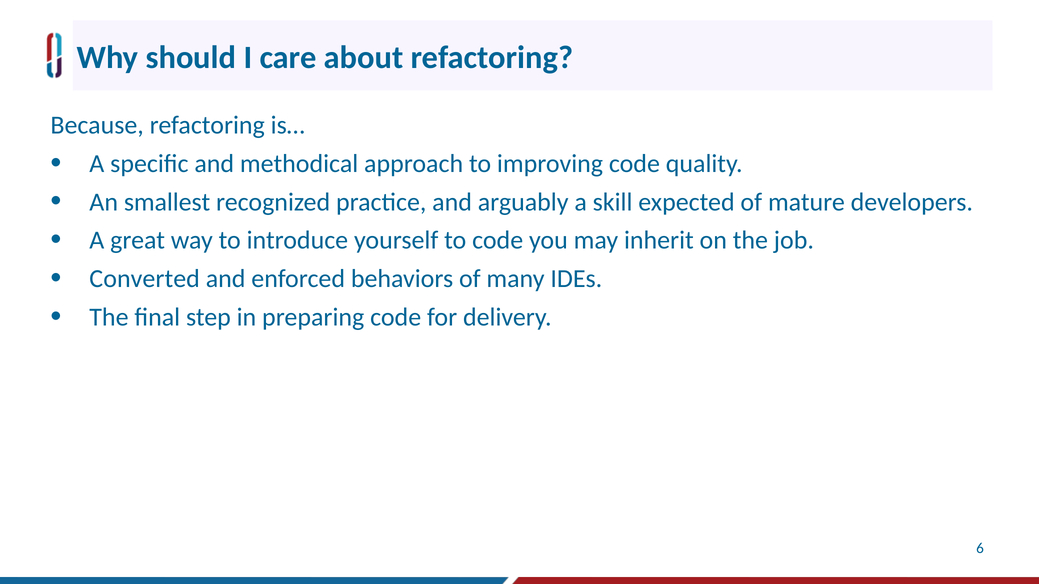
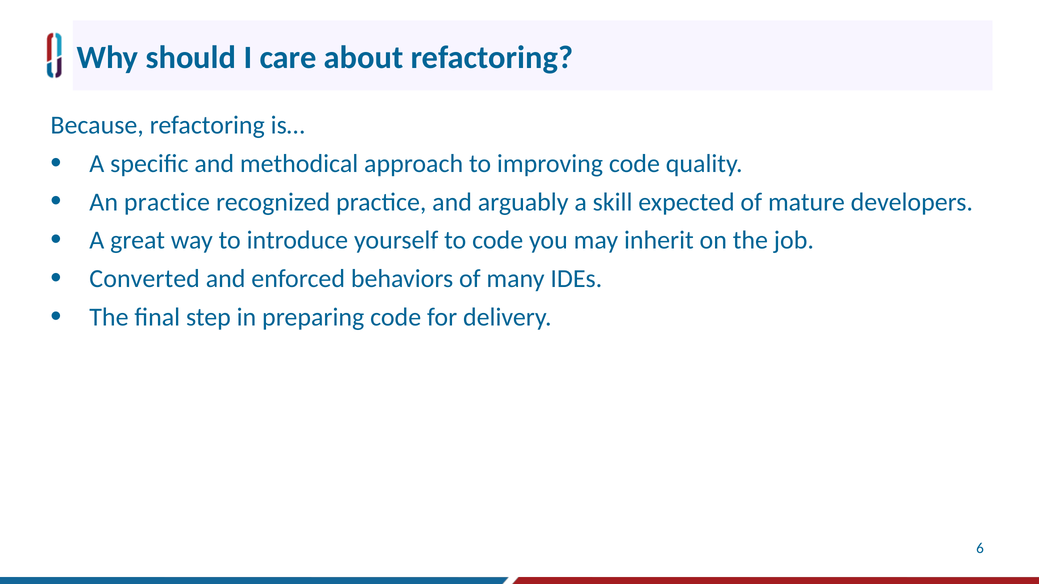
An smallest: smallest -> practice (167, 202)
